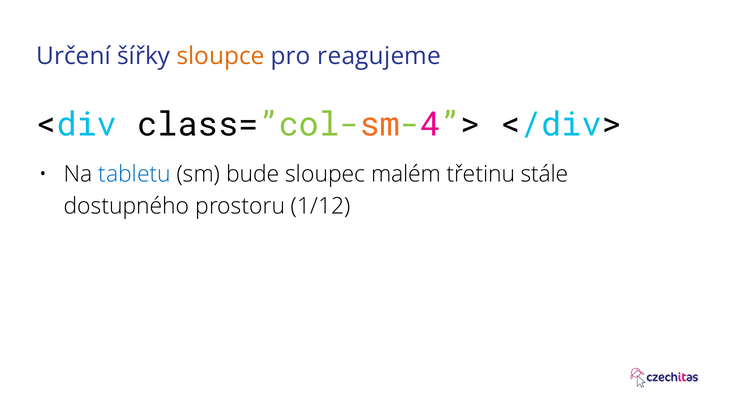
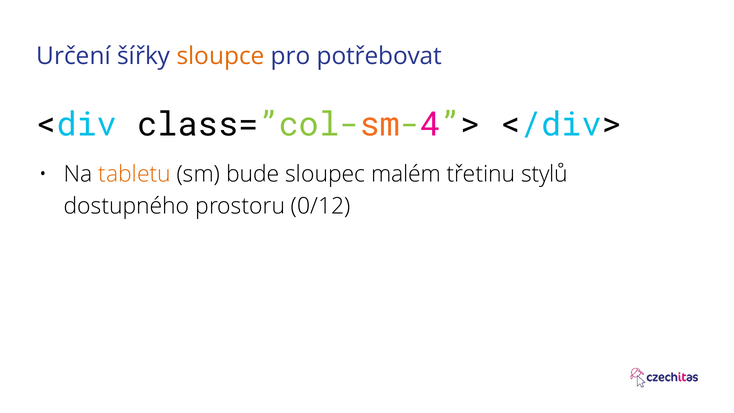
reagujeme: reagujeme -> potřebovat (379, 56)
tabletu colour: blue -> orange (135, 174)
stále: stále -> stylů (545, 174)
1/12: 1/12 -> 0/12 (321, 206)
